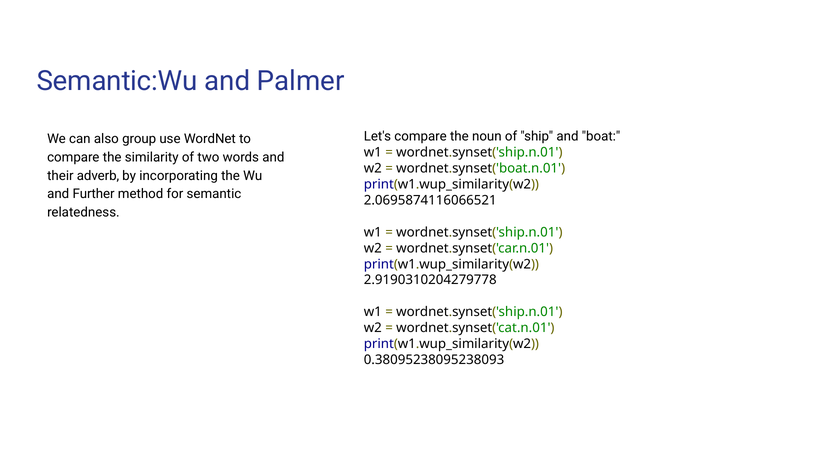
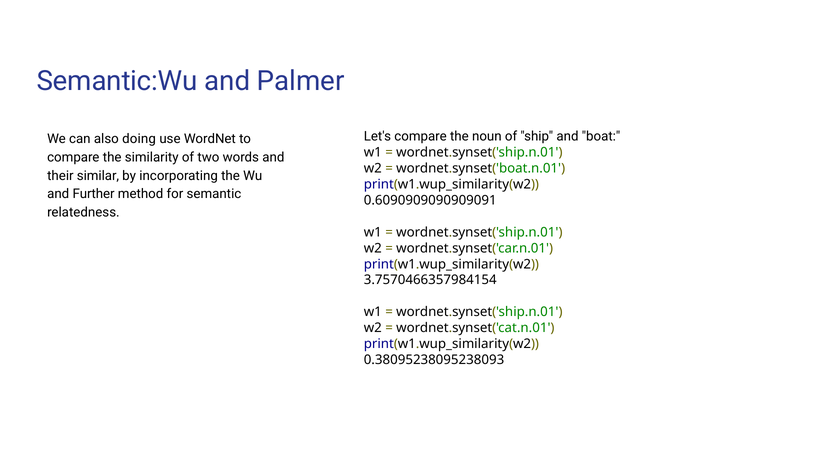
group: group -> doing (139, 139)
adverb: adverb -> similar (98, 176)
2.0695874116066521: 2.0695874116066521 -> 0.6090909090909091 (430, 200)
2.9190310204279778: 2.9190310204279778 -> 3.7570466357984154 (430, 280)
